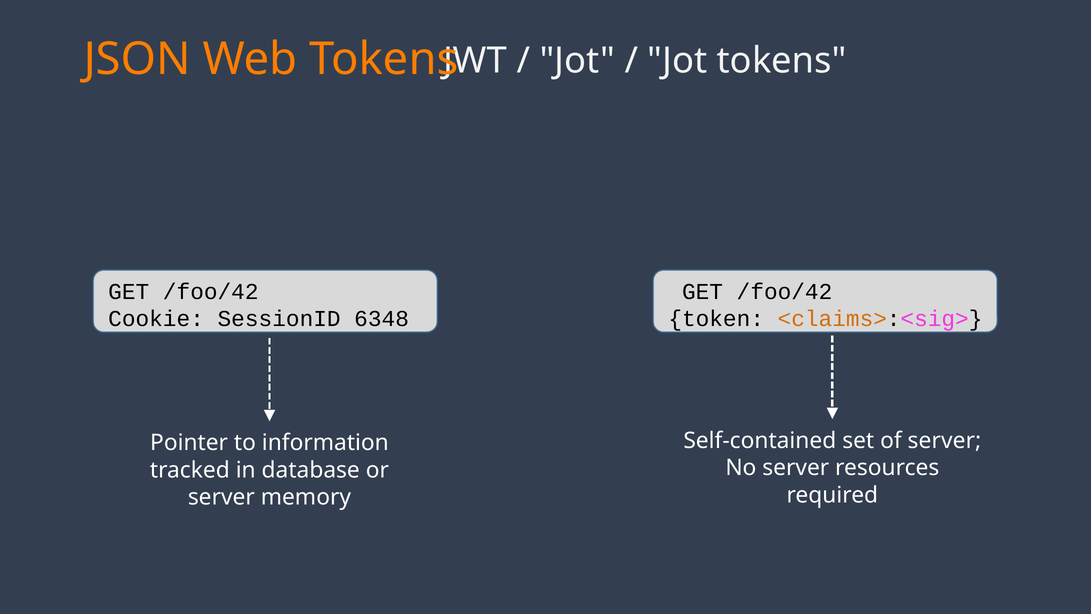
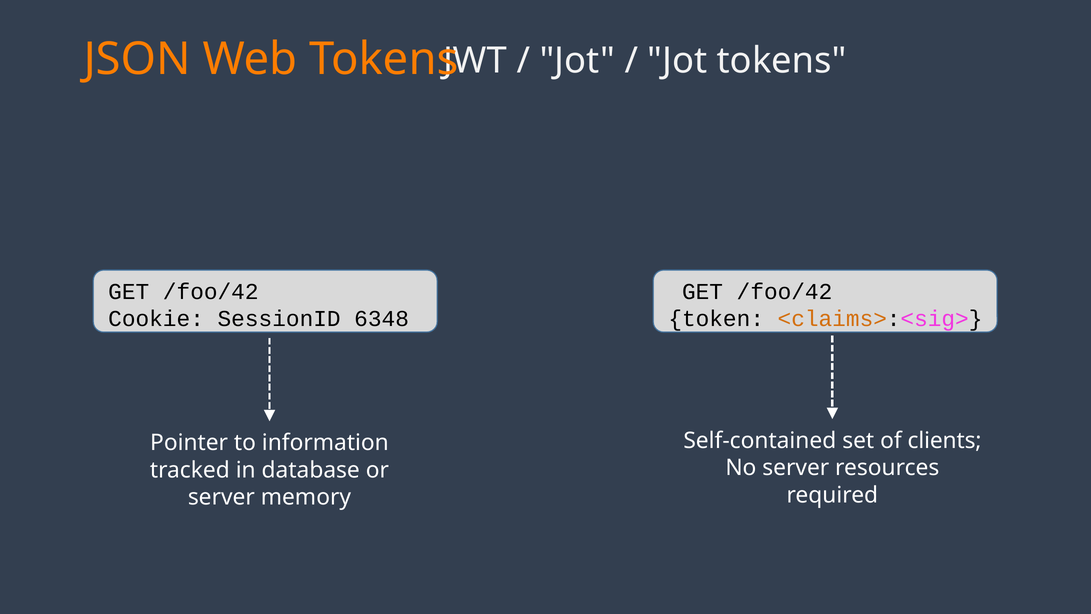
of server: server -> clients (945, 440)
